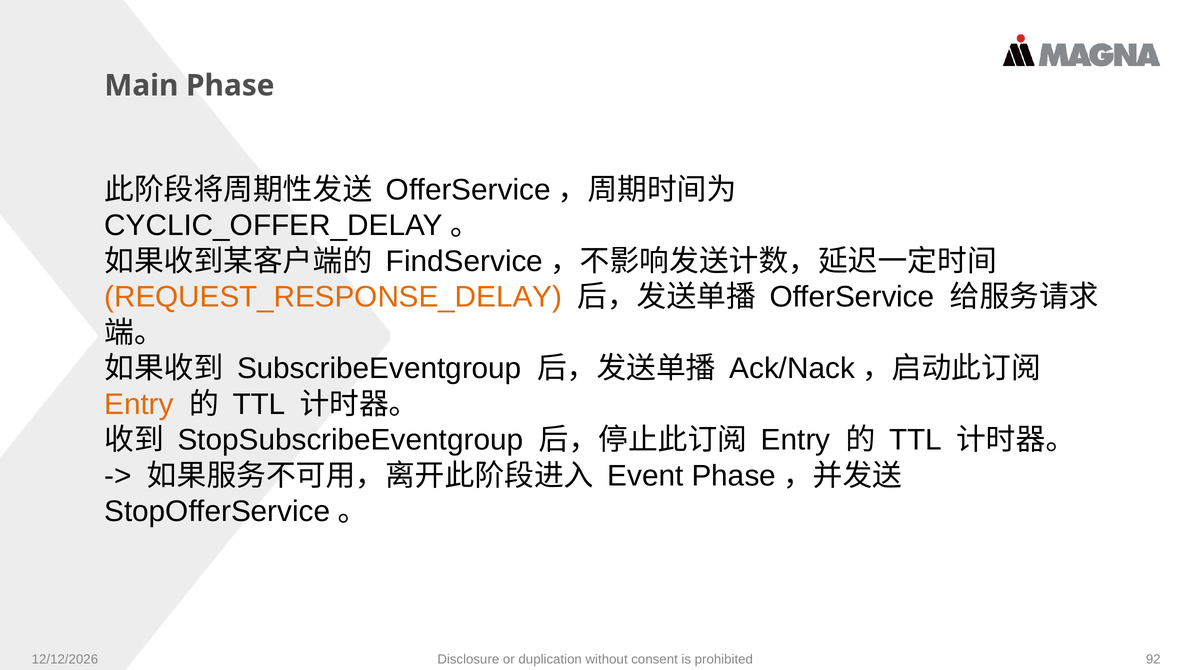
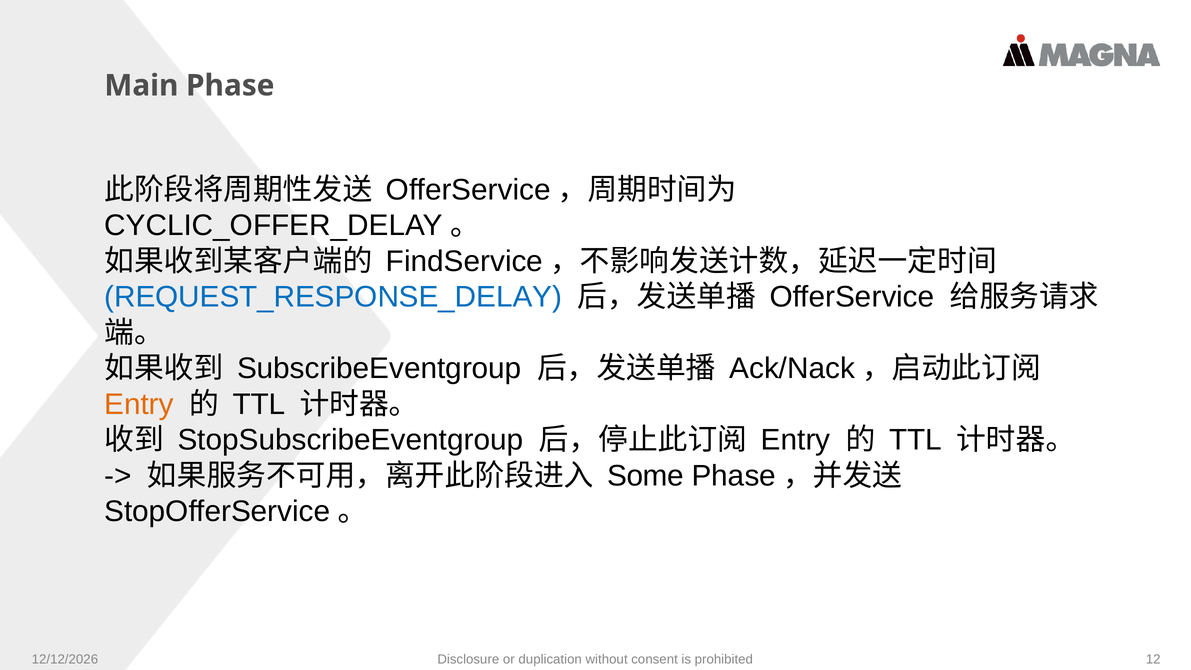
REQUEST_RESPONSE_DELAY colour: orange -> blue (333, 297)
Event: Event -> Some (646, 476)
92: 92 -> 12 (1153, 659)
